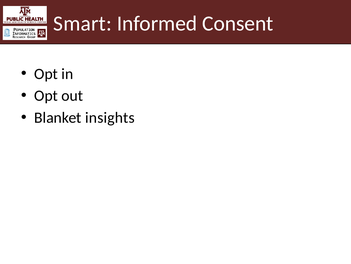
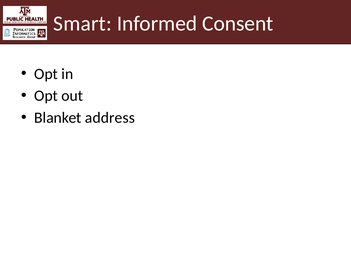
insights: insights -> address (110, 117)
